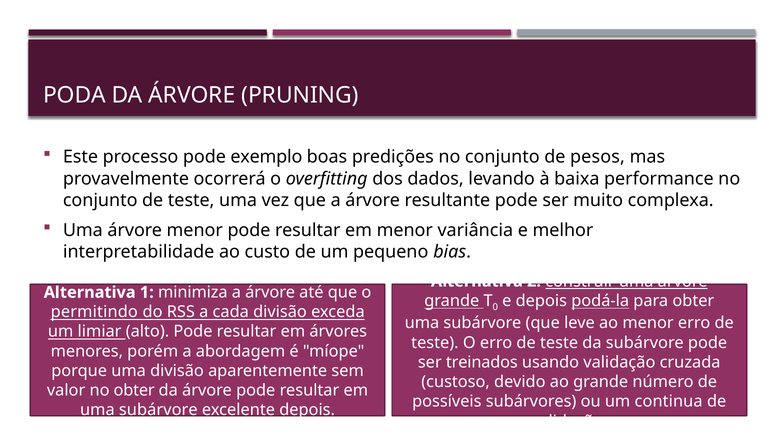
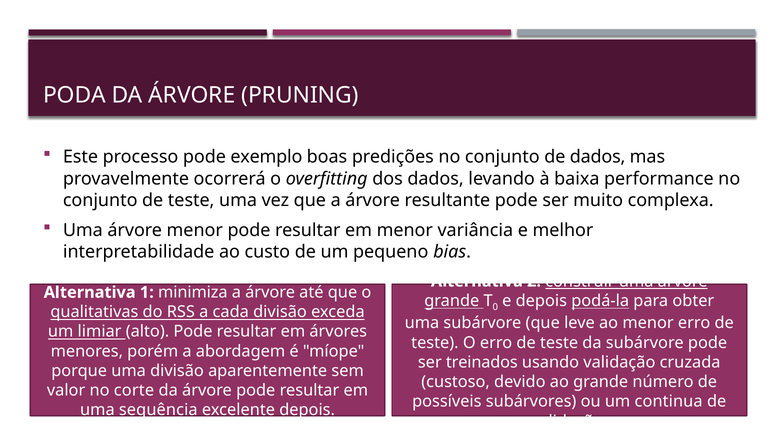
de pesos: pesos -> dados (598, 157)
permitindo: permitindo -> qualitativas (94, 312)
no obter: obter -> corte (134, 390)
subárvore: subárvore -> sequência (158, 410)
